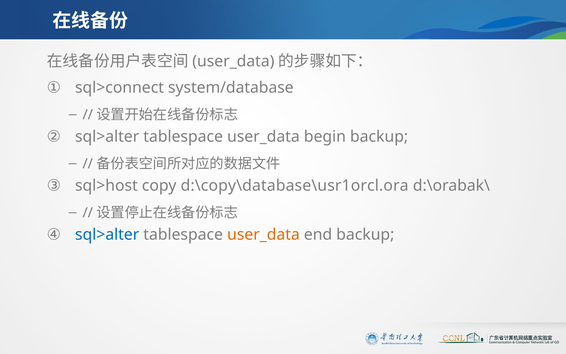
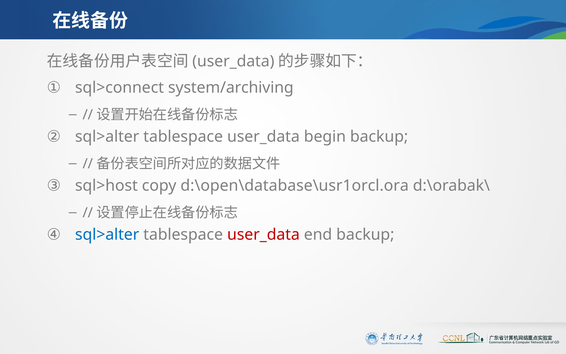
system/database: system/database -> system/archiving (231, 88)
d:\copy\database\usr1orcl.ora: d:\copy\database\usr1orcl.ora -> d:\open\database\usr1orcl.ora (295, 186)
user_data colour: orange -> red (263, 235)
